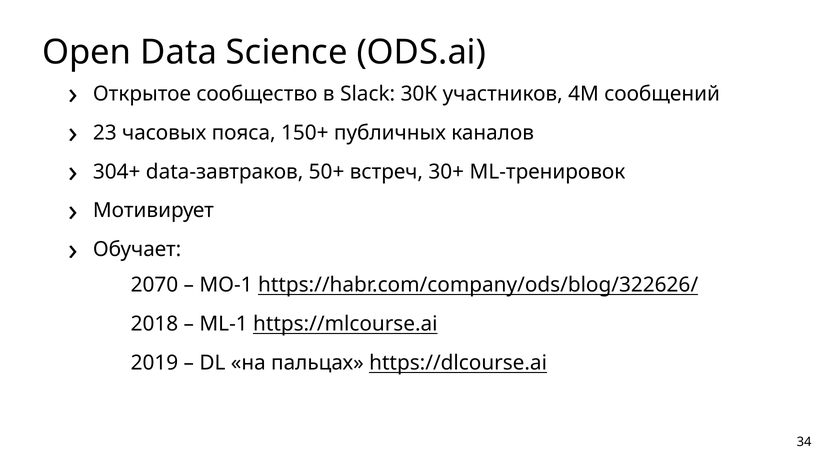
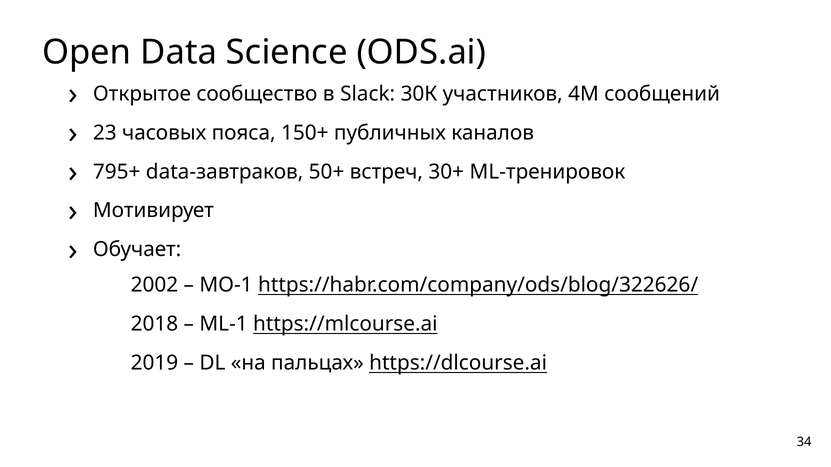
304+: 304+ -> 795+ (117, 172)
2070: 2070 -> 2002 (154, 285)
